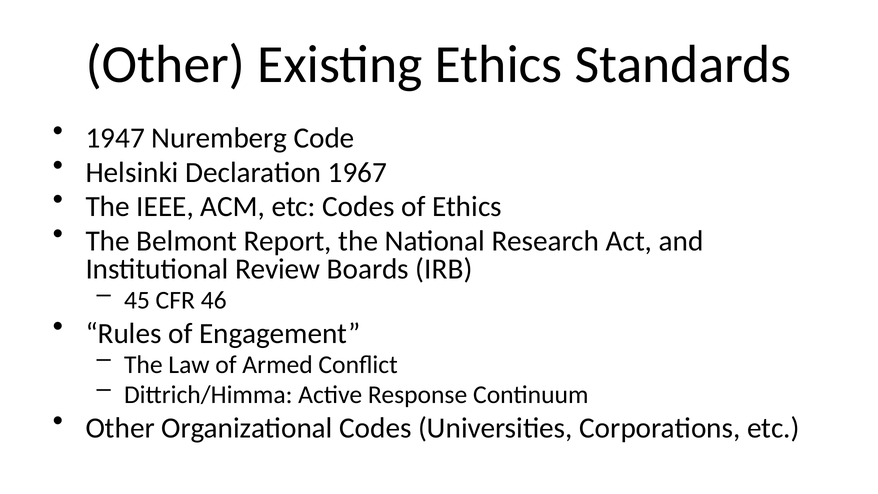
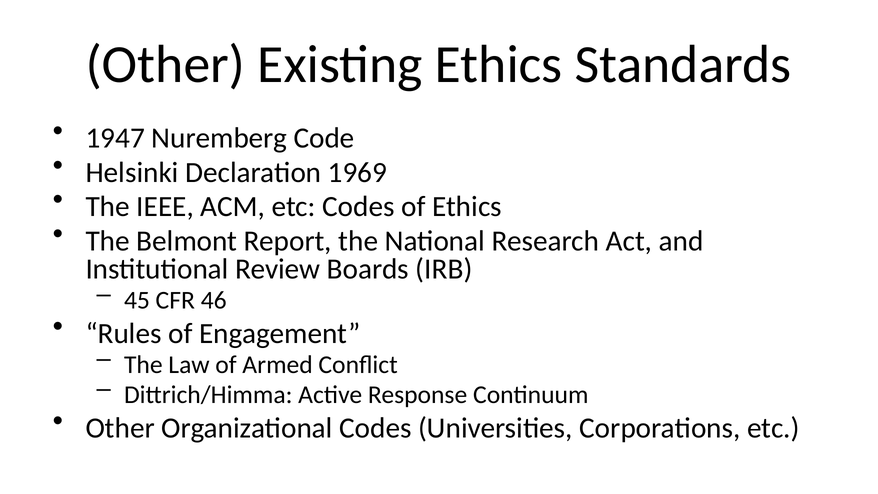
1967: 1967 -> 1969 (357, 172)
